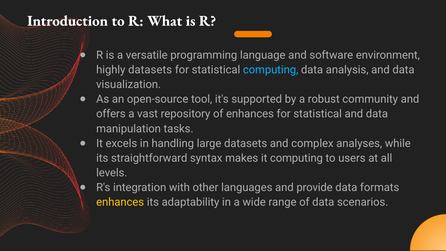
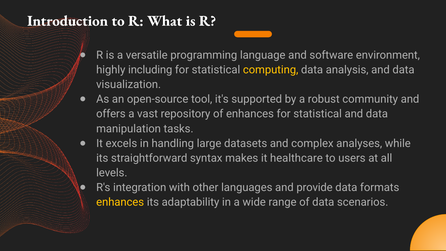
highly datasets: datasets -> including (150, 70)
computing colour: light blue -> yellow (271, 70)
it computing: computing -> healthcare (296, 158)
